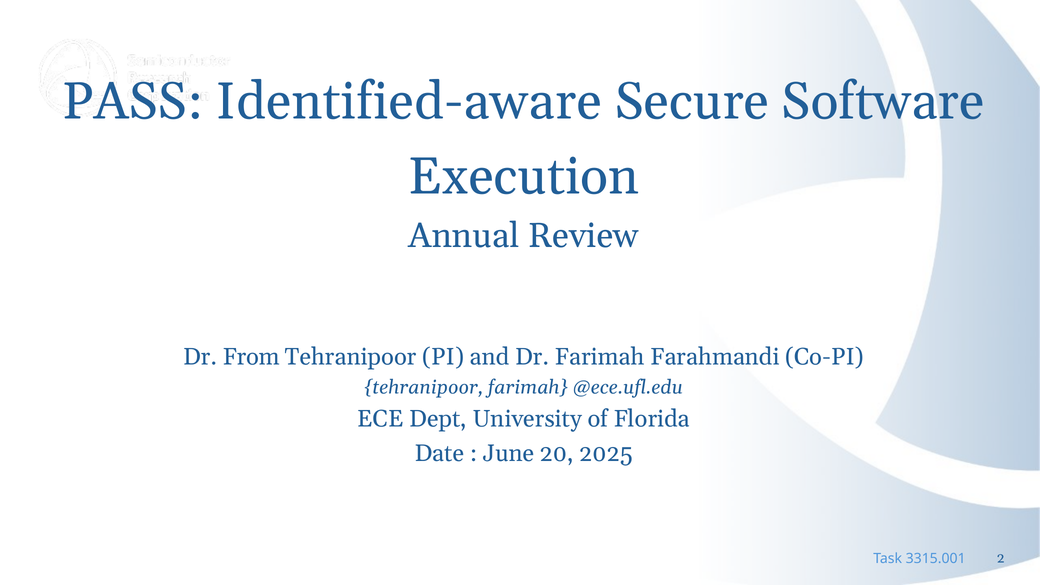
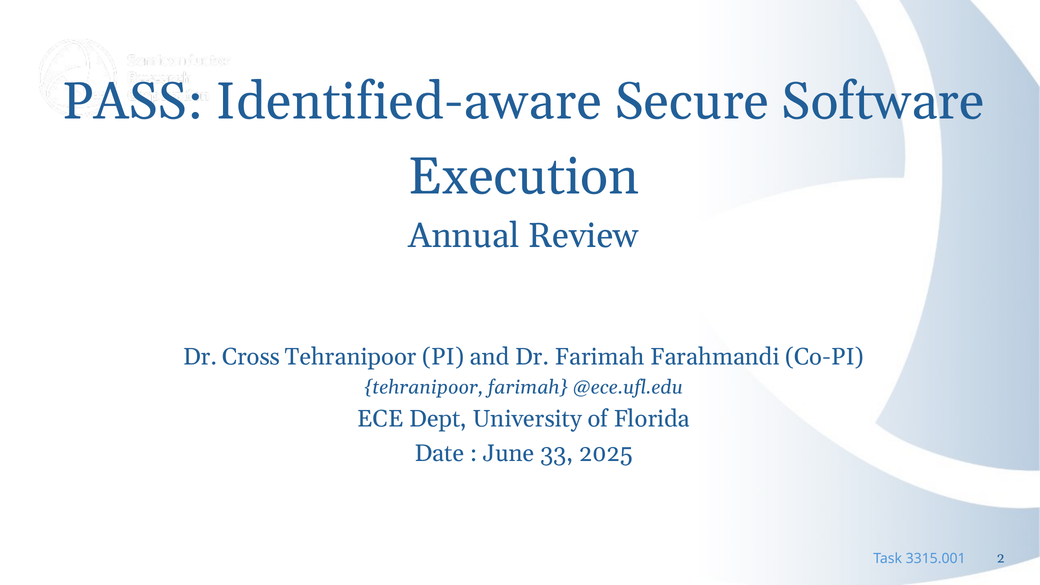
From: From -> Cross (251, 357)
20: 20 -> 33 (557, 453)
